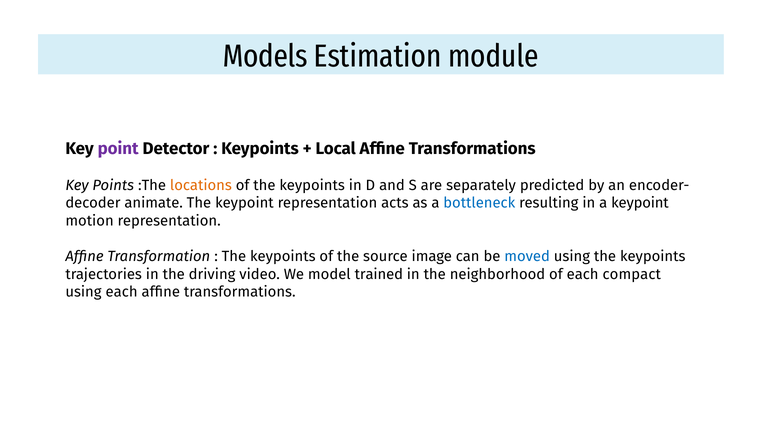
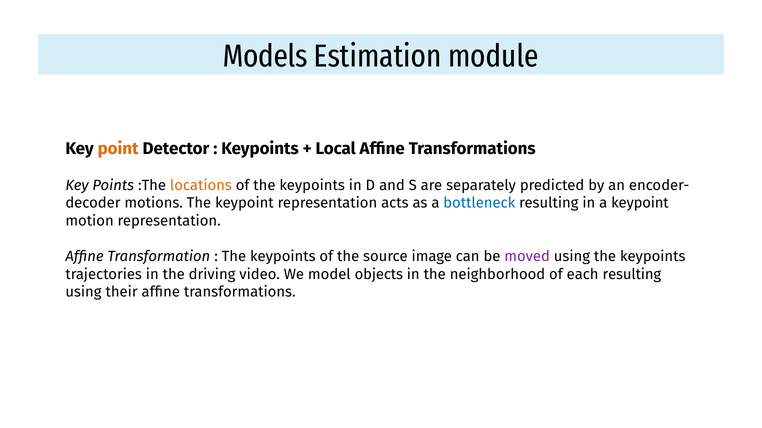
point colour: purple -> orange (118, 149)
animate: animate -> motions (154, 203)
moved colour: blue -> purple (527, 257)
trained: trained -> objects (379, 275)
each compact: compact -> resulting (632, 275)
using each: each -> their (122, 292)
